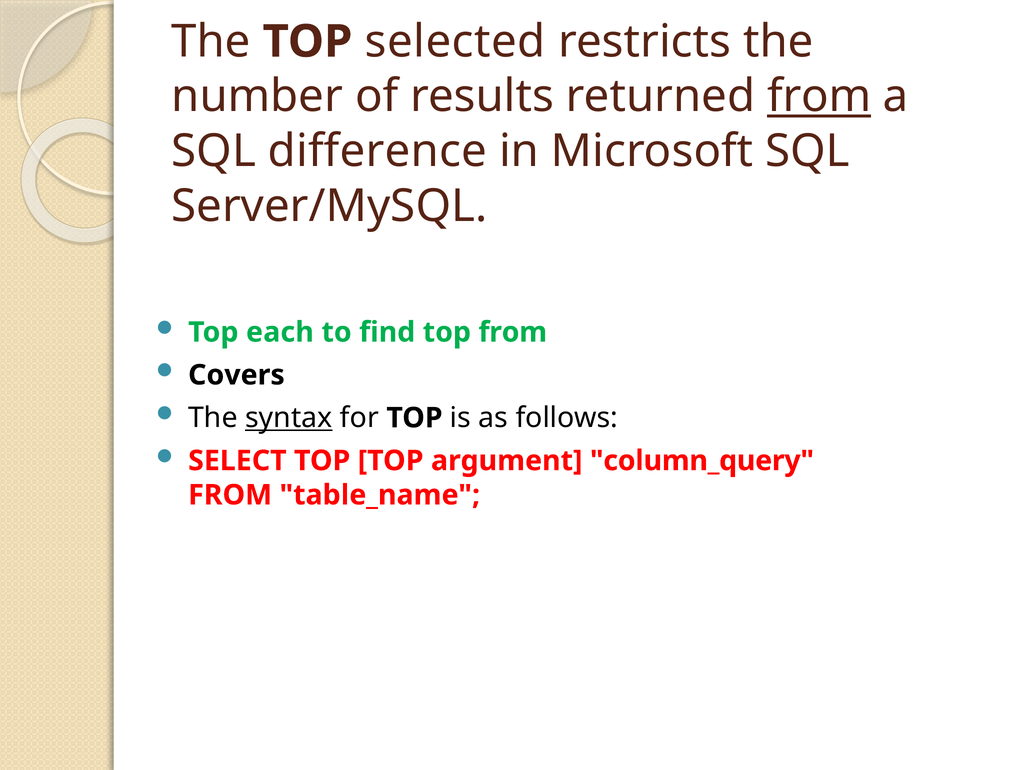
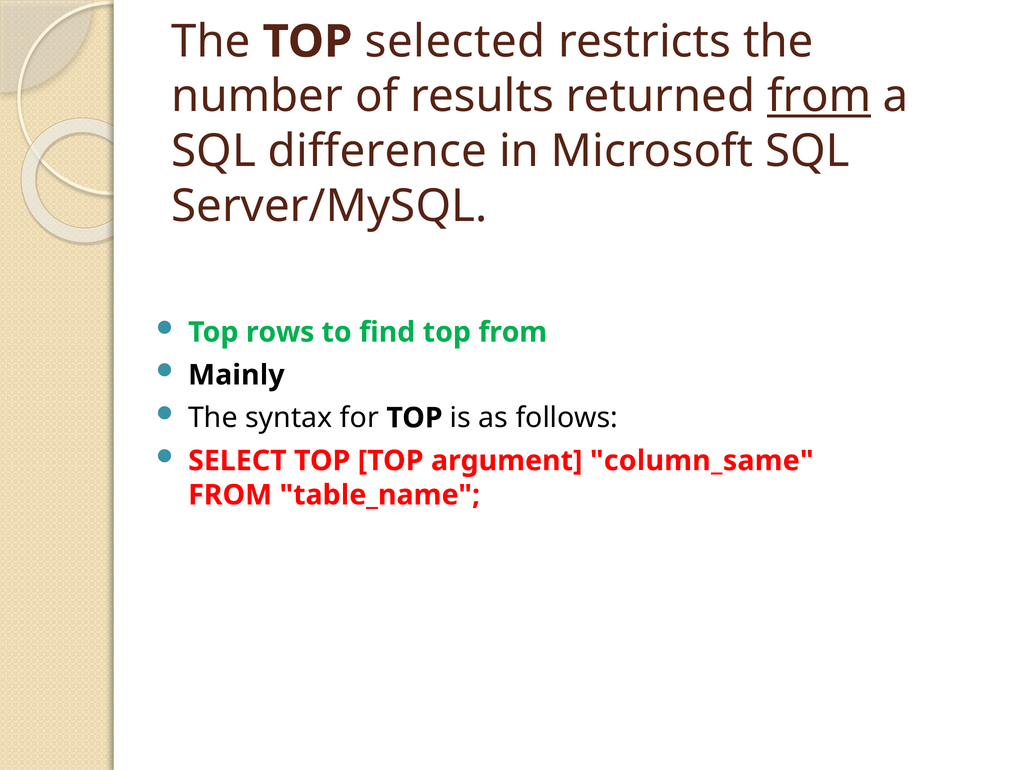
each: each -> rows (280, 332)
Covers: Covers -> Mainly (236, 375)
syntax underline: present -> none (289, 418)
column_query: column_query -> column_same (702, 461)
